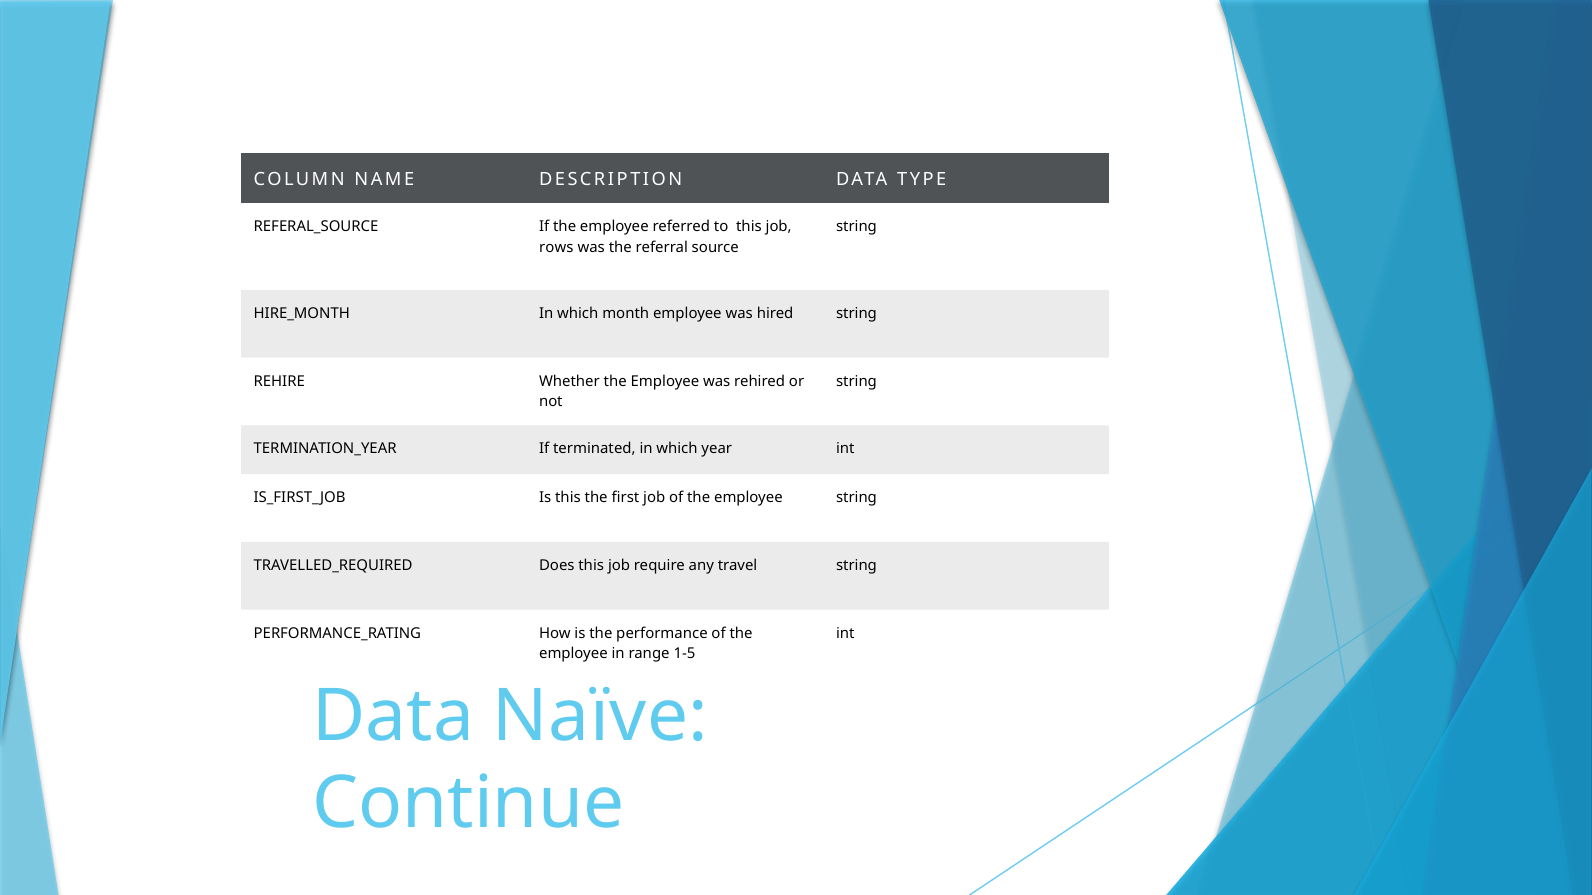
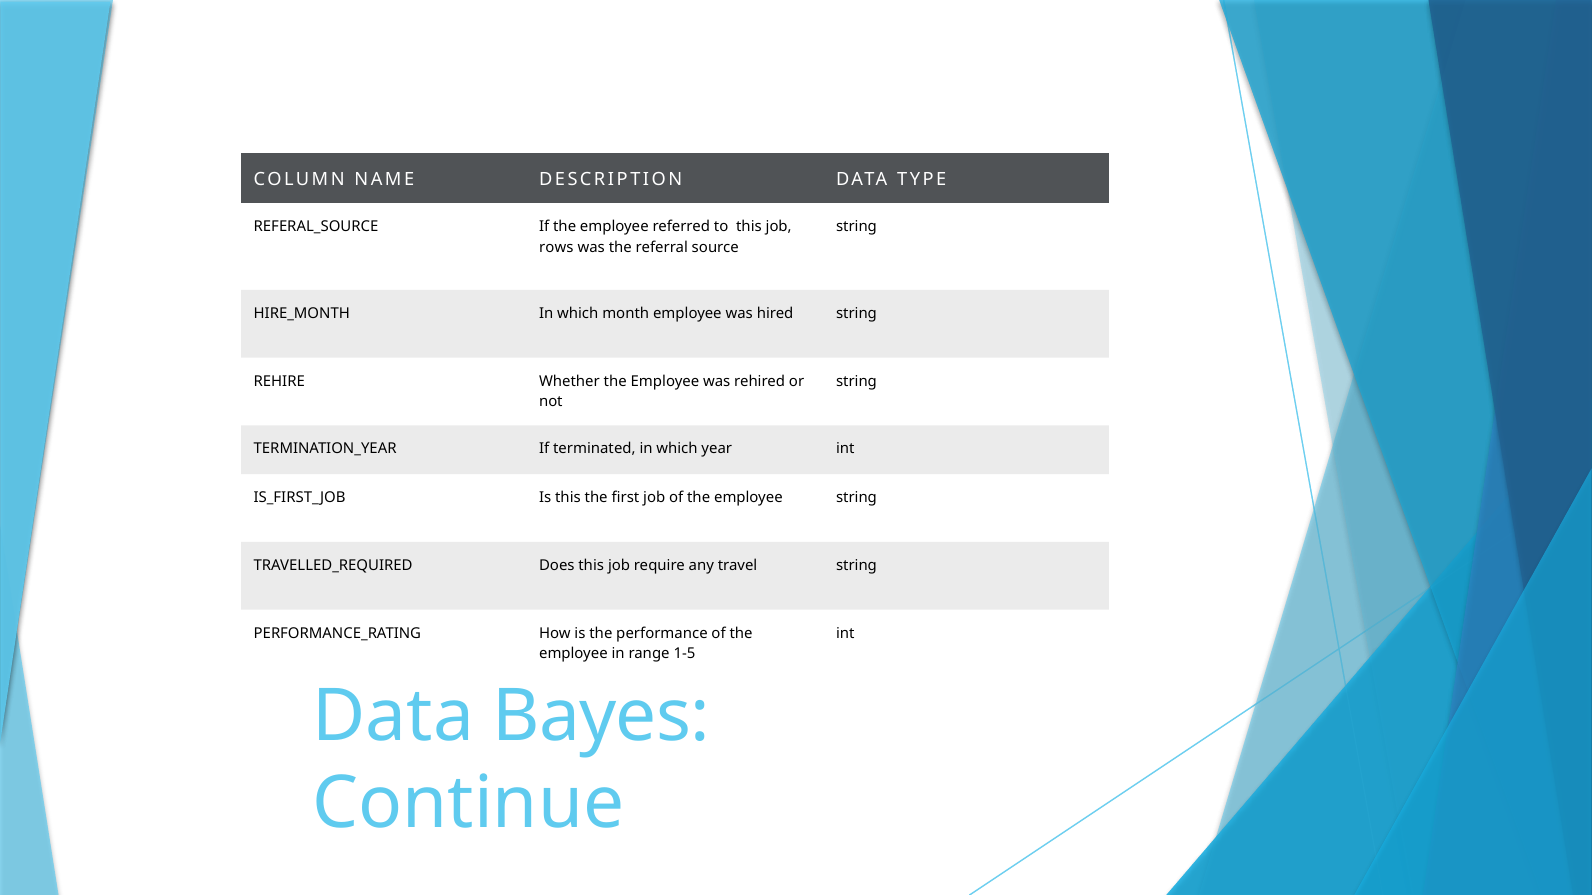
Naïve: Naïve -> Bayes (601, 716)
